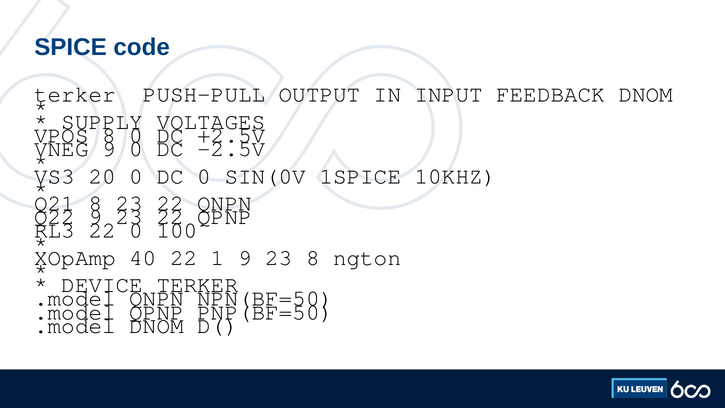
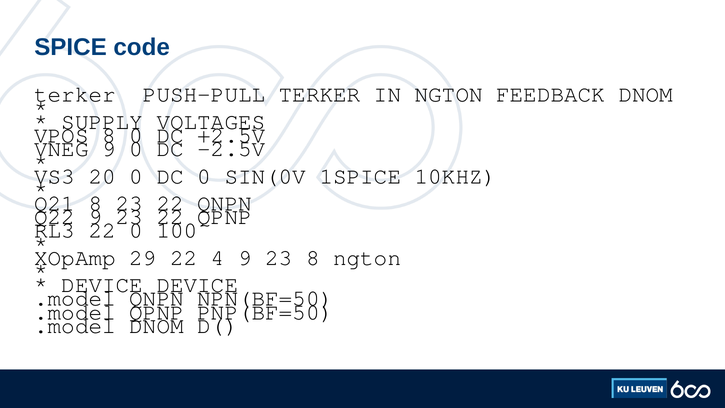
PUSH-PULL OUTPUT: OUTPUT -> TERKER (320, 94)
IN INPUT: INPUT -> NGTON (449, 94)
40: 40 -> 29 (143, 258)
1: 1 -> 4 (218, 258)
DEVICE TERKER: TERKER -> DEVICE (197, 285)
